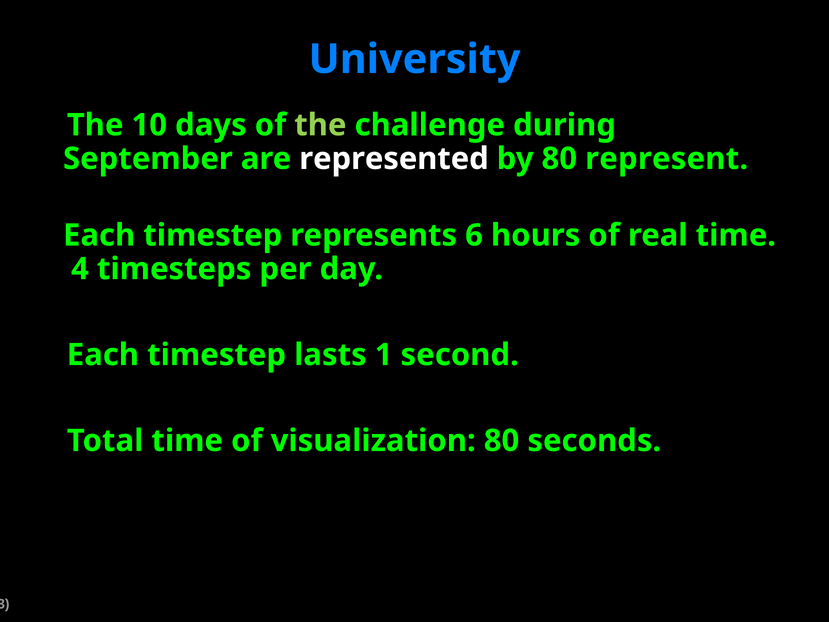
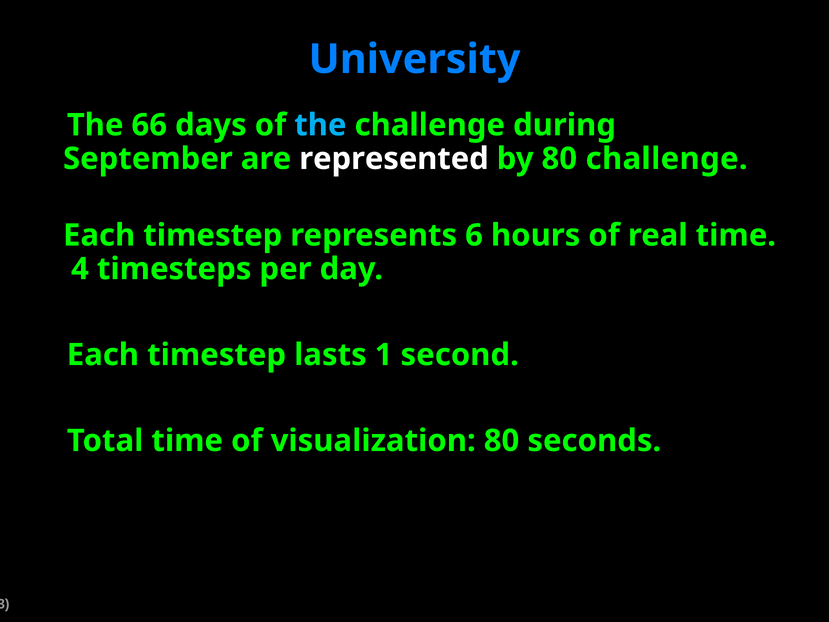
10: 10 -> 66 (149, 125)
the colour: light green -> light blue (320, 125)
80 represent: represent -> challenge (667, 159)
